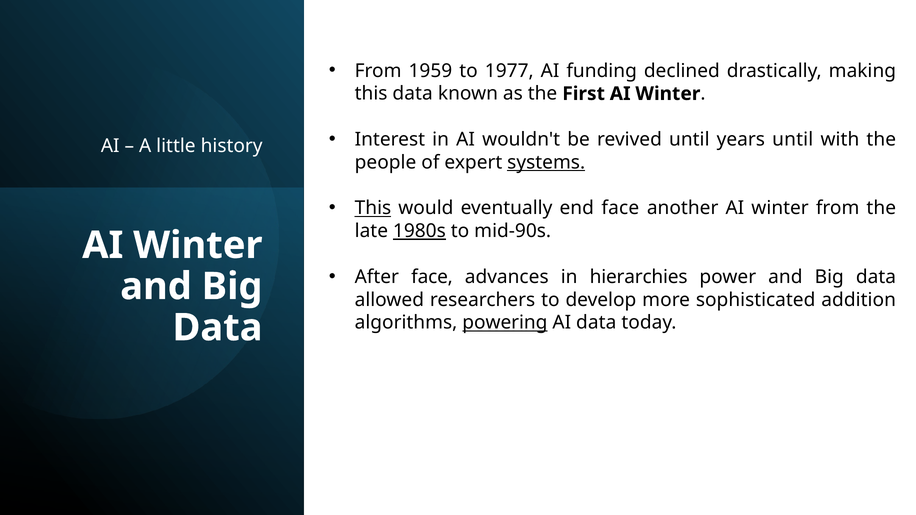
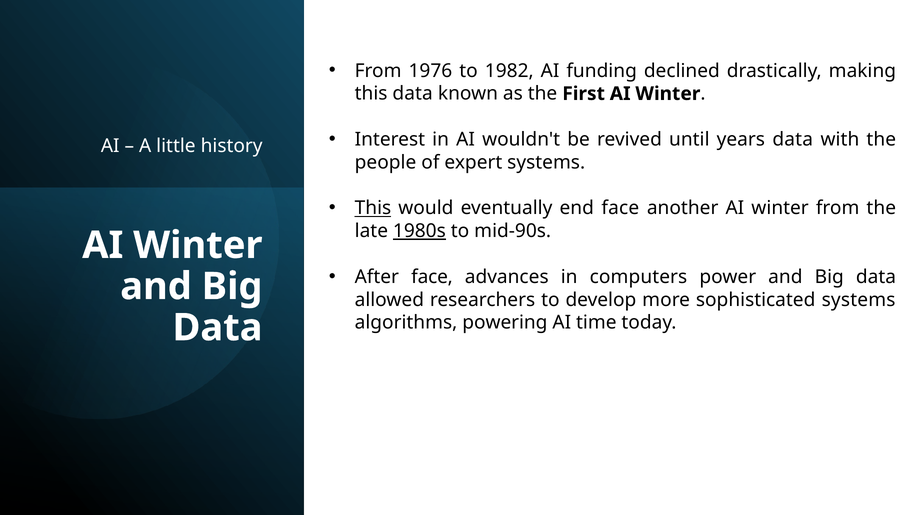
1959: 1959 -> 1976 (430, 71)
1977: 1977 -> 1982 (509, 71)
years until: until -> data (793, 140)
systems underline: present -> none (546, 162)
hierarchies: hierarchies -> computers (638, 277)
sophisticated addition: addition -> systems (859, 300)
powering underline: present -> none (505, 323)
AI data: data -> time (596, 323)
